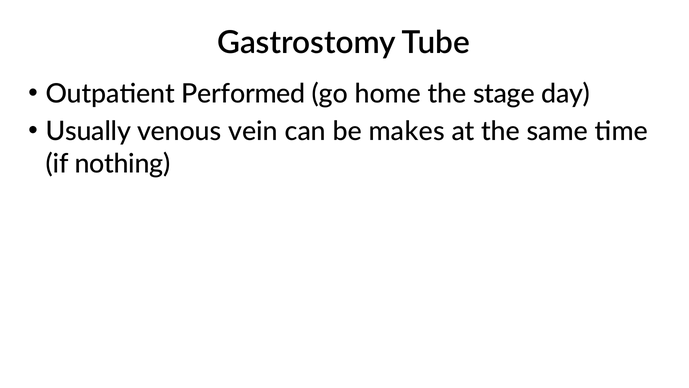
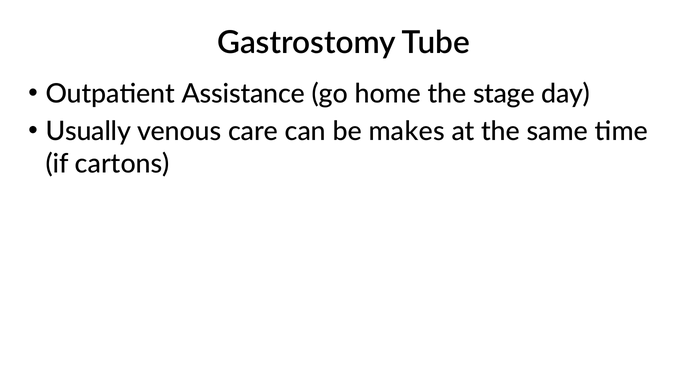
Performed: Performed -> Assistance (243, 94)
vein: vein -> care (253, 131)
nothing: nothing -> cartons (122, 163)
